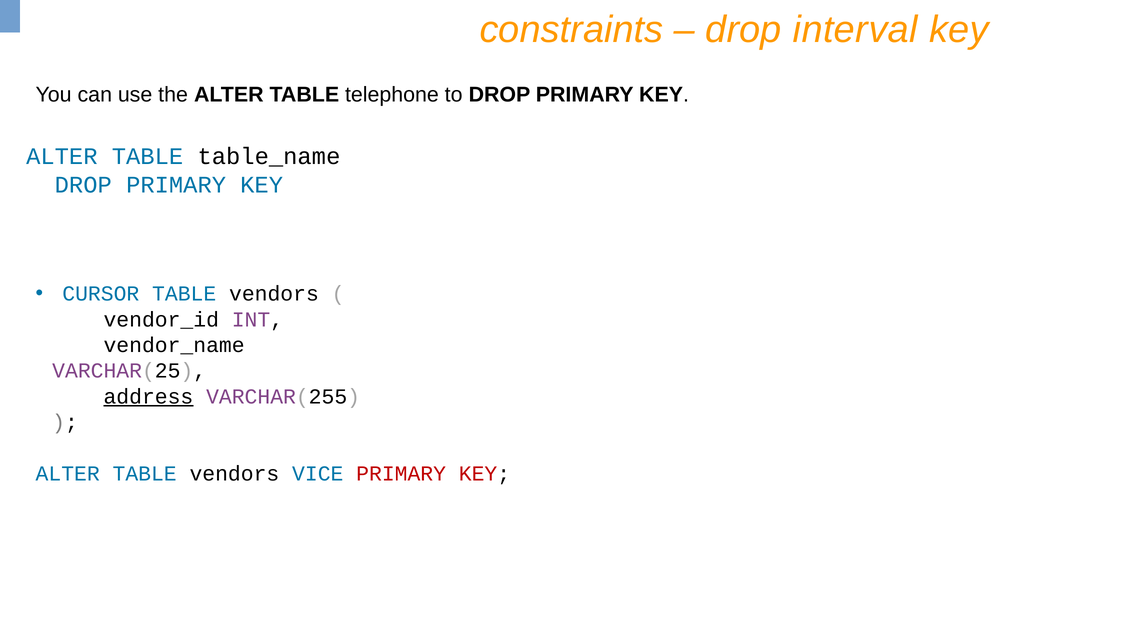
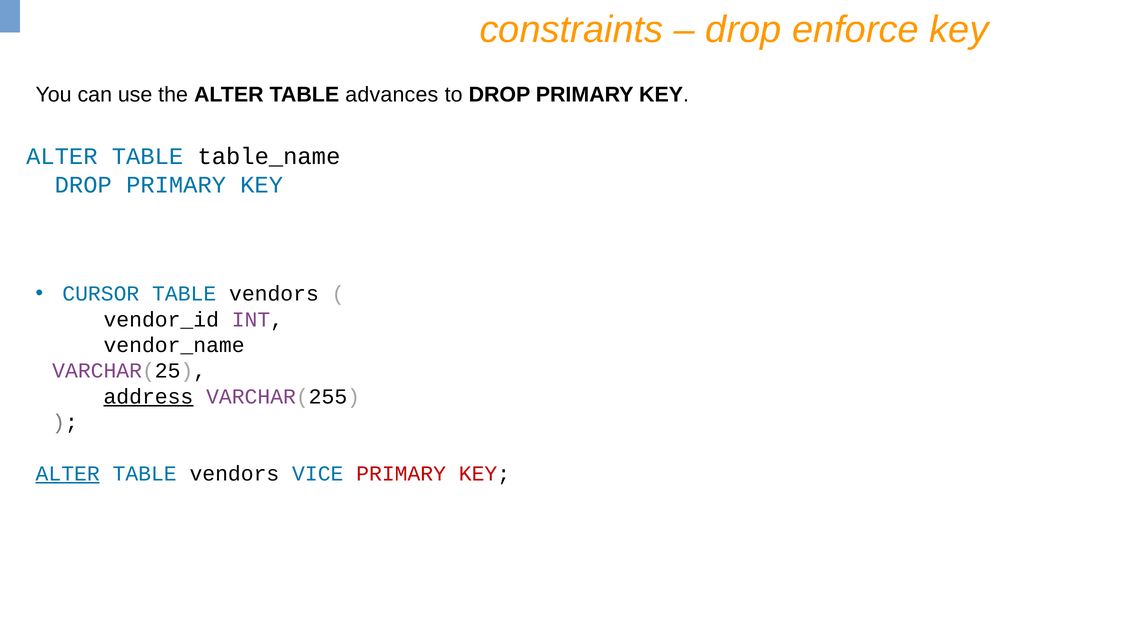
interval: interval -> enforce (855, 30)
telephone: telephone -> advances (392, 95)
ALTER underline: none -> present (68, 474)
